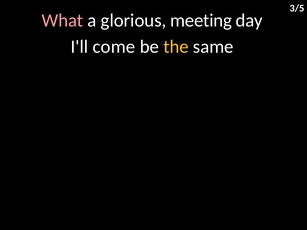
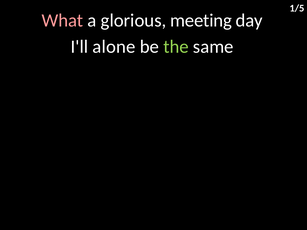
3/5: 3/5 -> 1/5 (297, 8)
come: come -> alone (114, 47)
the colour: yellow -> light green (176, 47)
